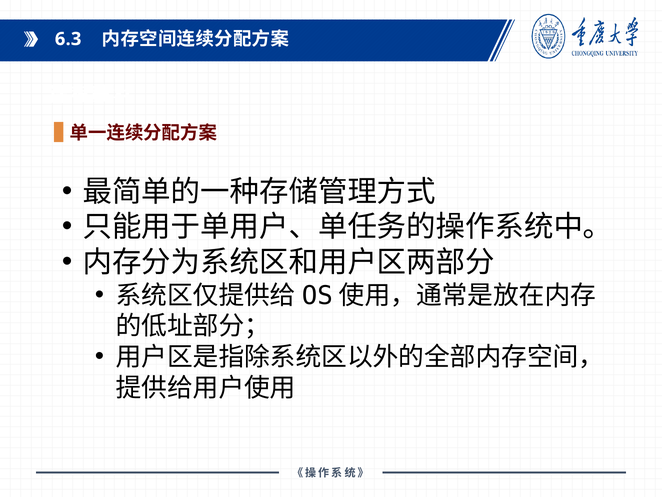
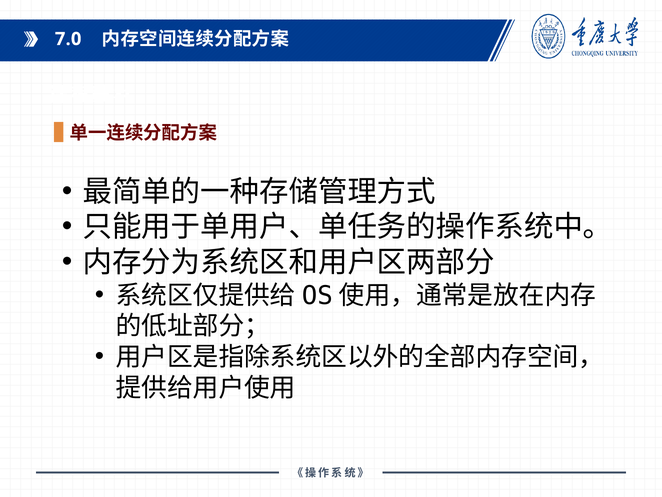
6.3: 6.3 -> 7.0 (68, 39)
